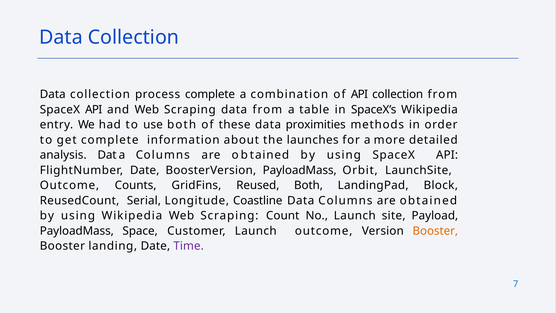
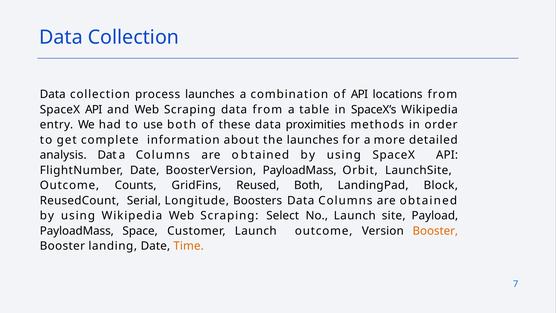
process complete: complete -> launches (210, 94)
API collection: collection -> locations (398, 94)
Coastline: Coastline -> Boosters (258, 200)
Count: Count -> Select (283, 216)
Time colour: purple -> orange (189, 246)
